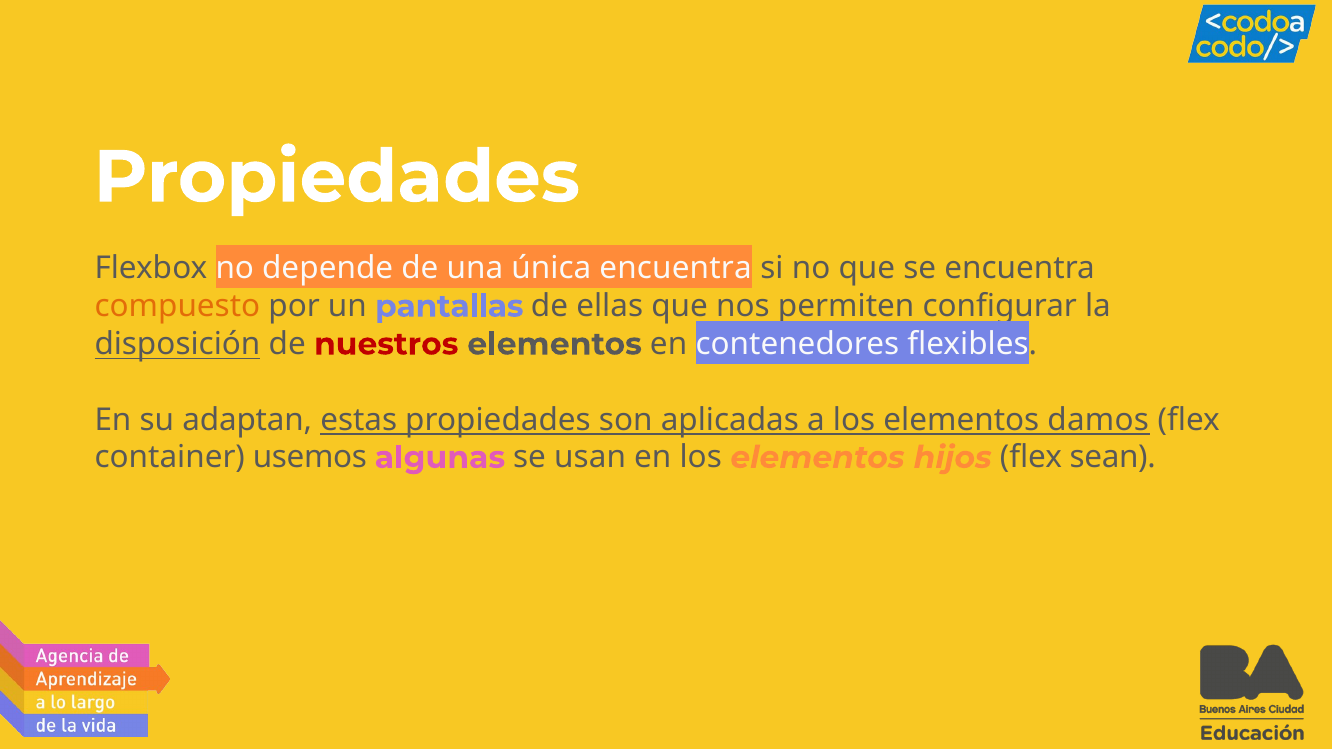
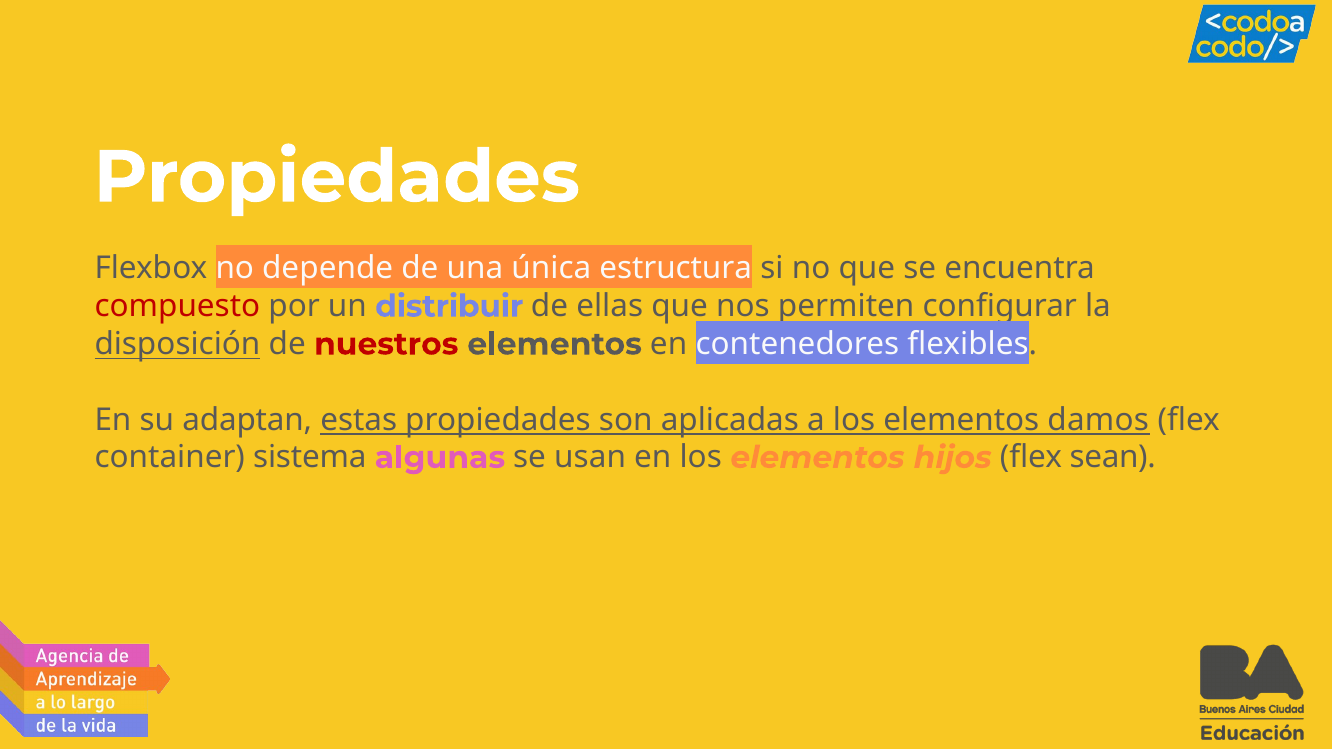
única encuentra: encuentra -> estructura (676, 269)
compuesto colour: orange -> red (177, 306)
pantallas: pantallas -> distribuir (449, 306)
usemos: usemos -> sistema (310, 458)
